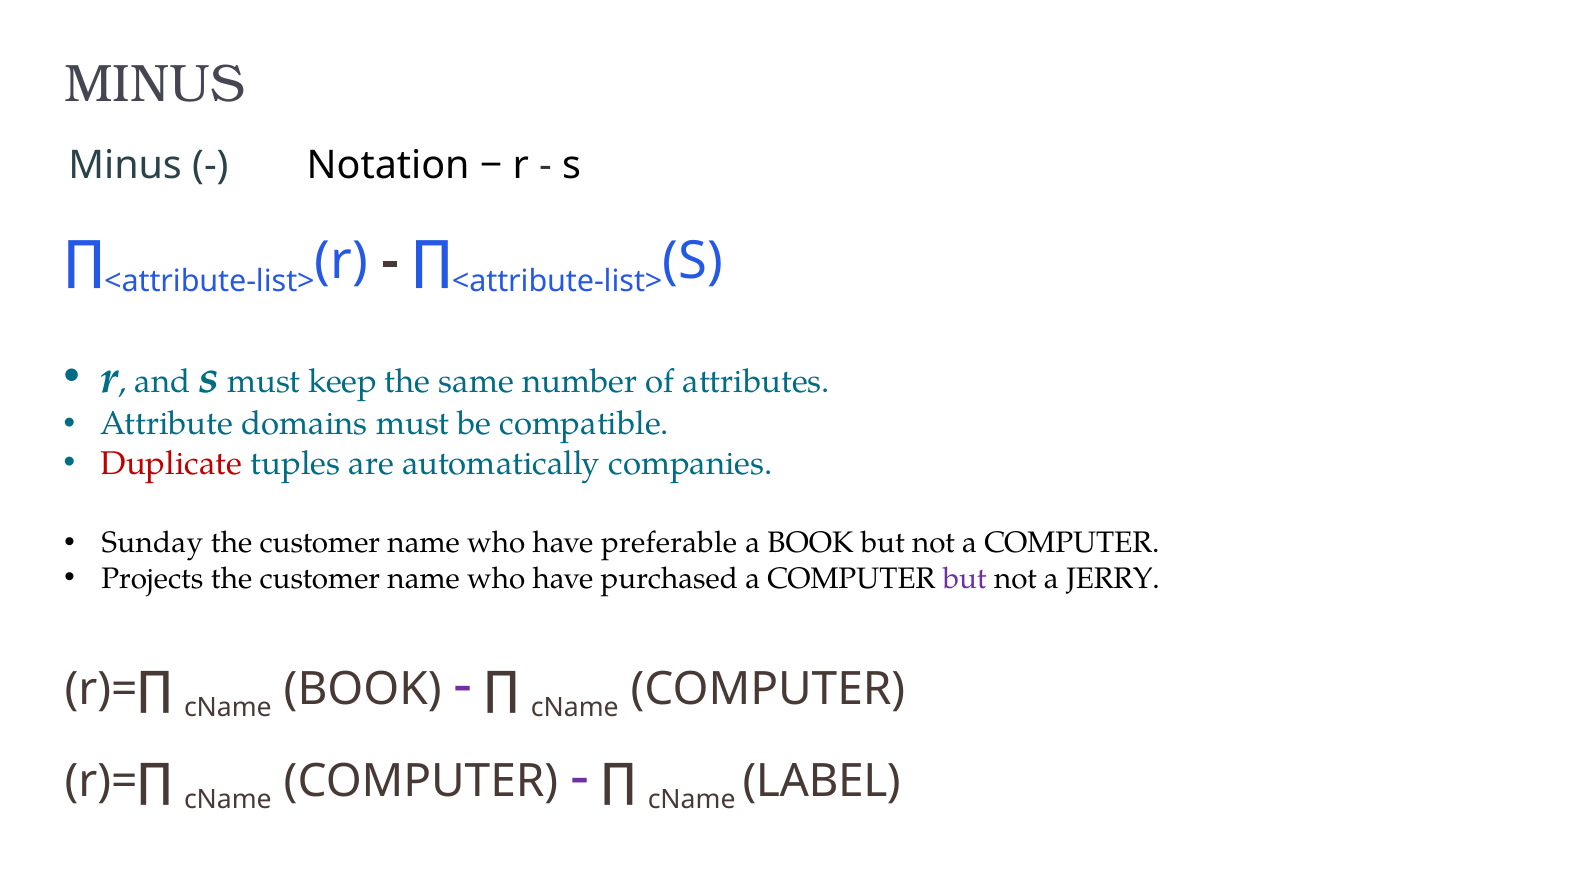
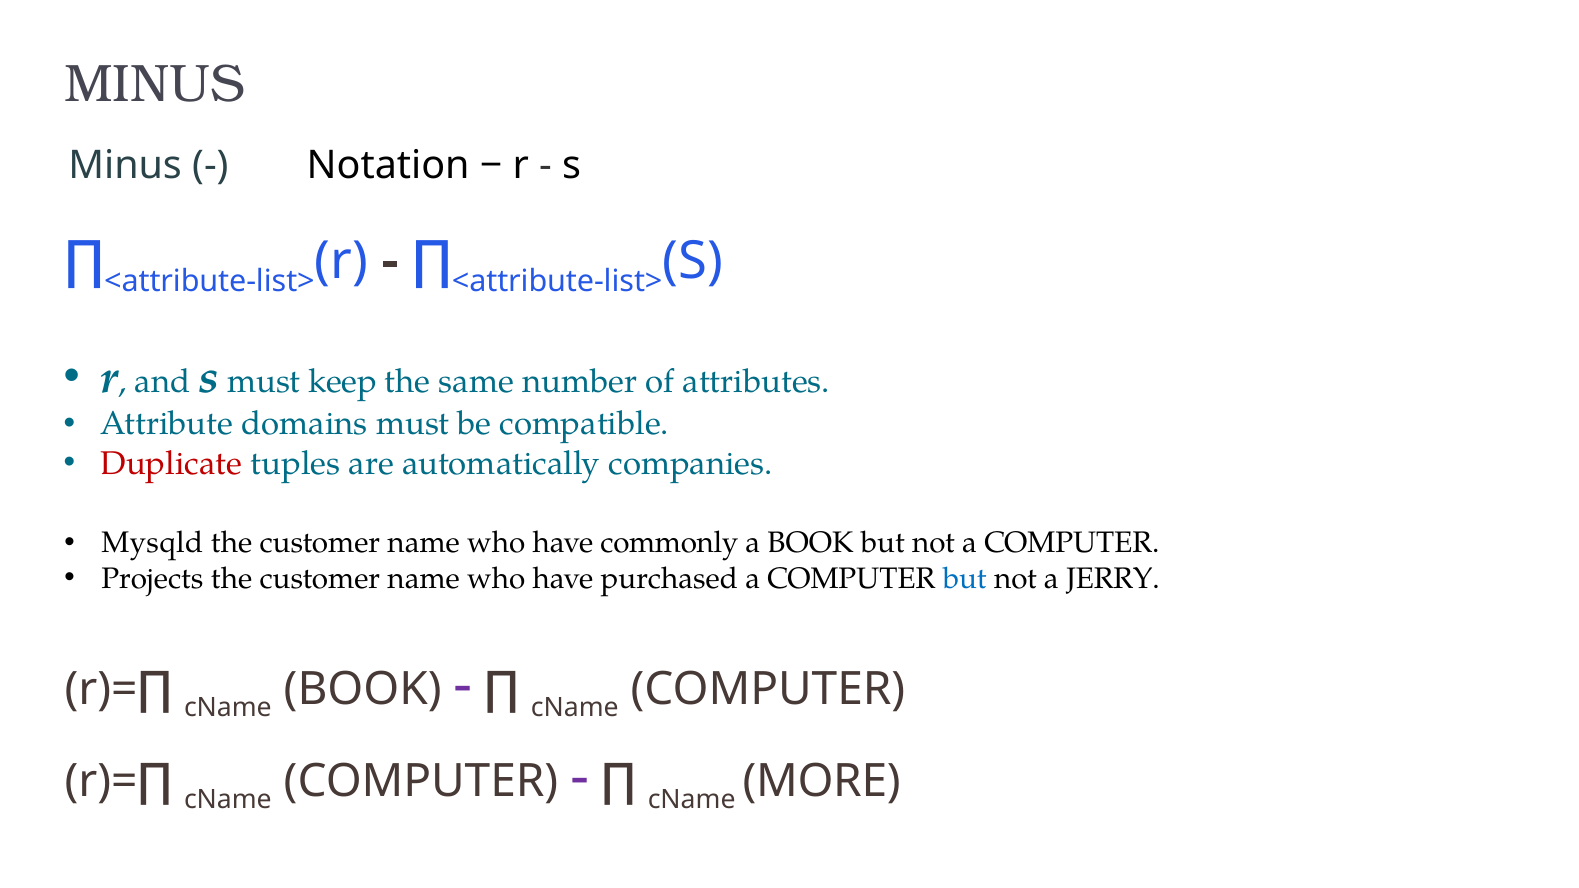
Sunday: Sunday -> Mysqld (152, 543)
preferable: preferable -> commonly (669, 543)
but colour: purple -> blue (965, 579)
LABEL: LABEL -> MORE (822, 782)
